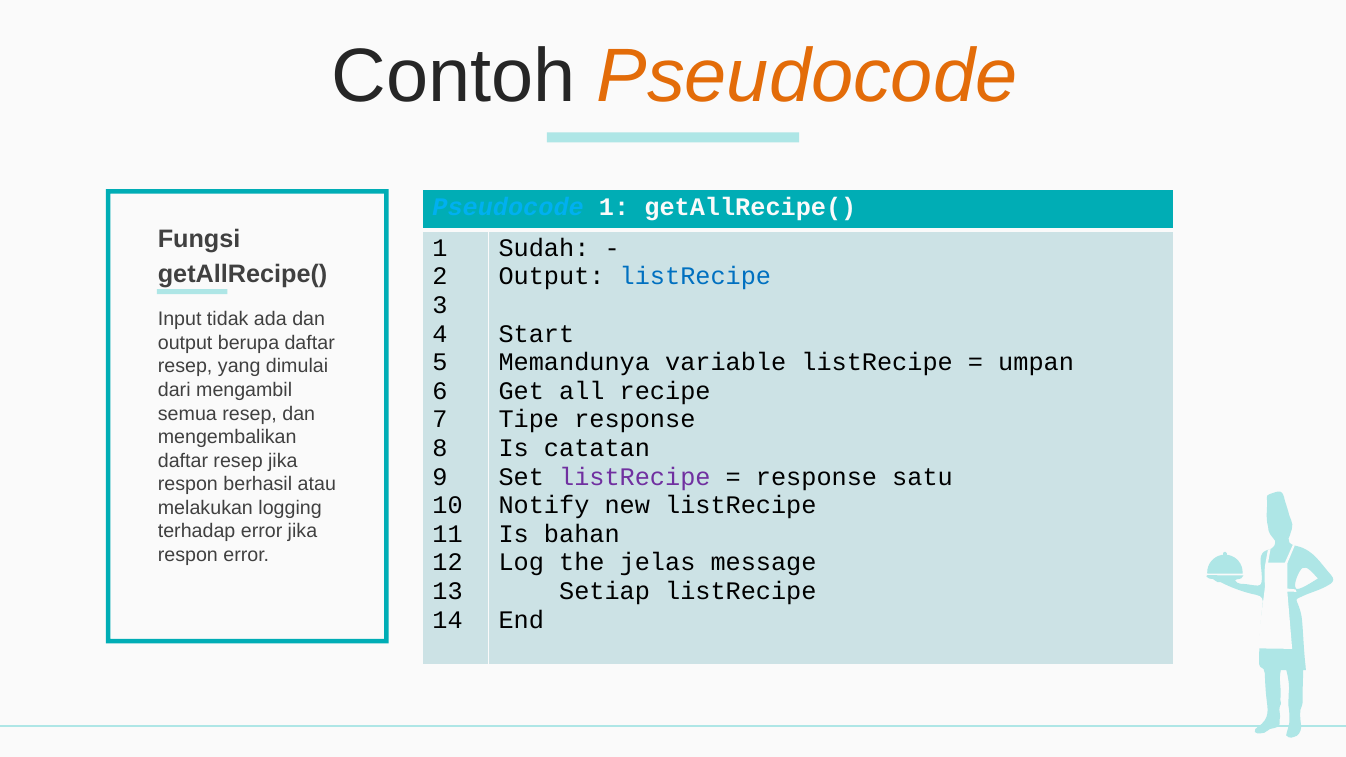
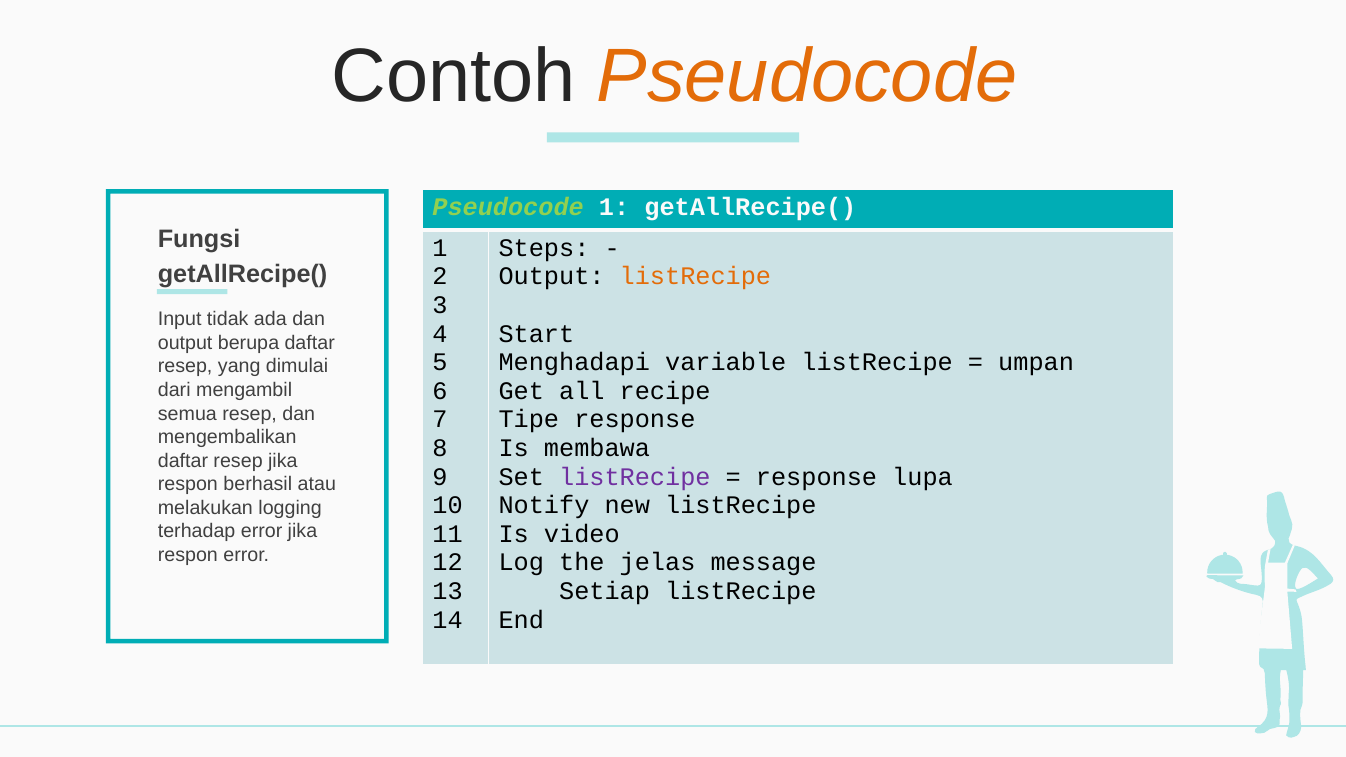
Pseudocode colour: light blue -> light green (508, 207)
Sudah: Sudah -> Steps (544, 248)
listRecipe colour: blue -> orange (695, 277)
Memandunya: Memandunya -> Menghadapi (574, 362)
catatan: catatan -> membawa (597, 448)
satu: satu -> lupa (923, 477)
bahan: bahan -> video (582, 534)
